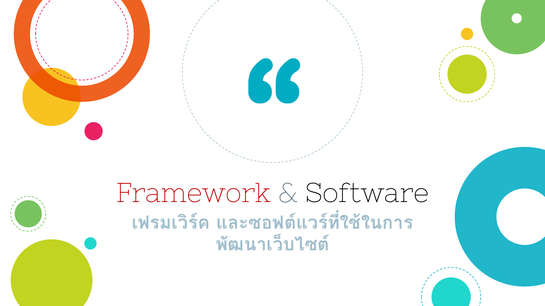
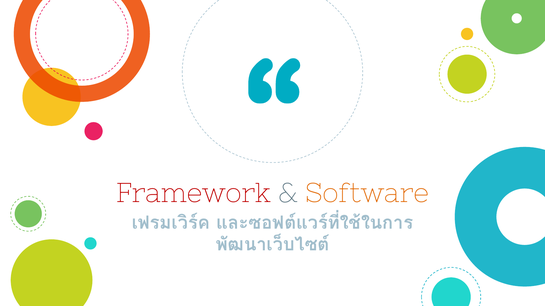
Software colour: black -> orange (367, 194)
